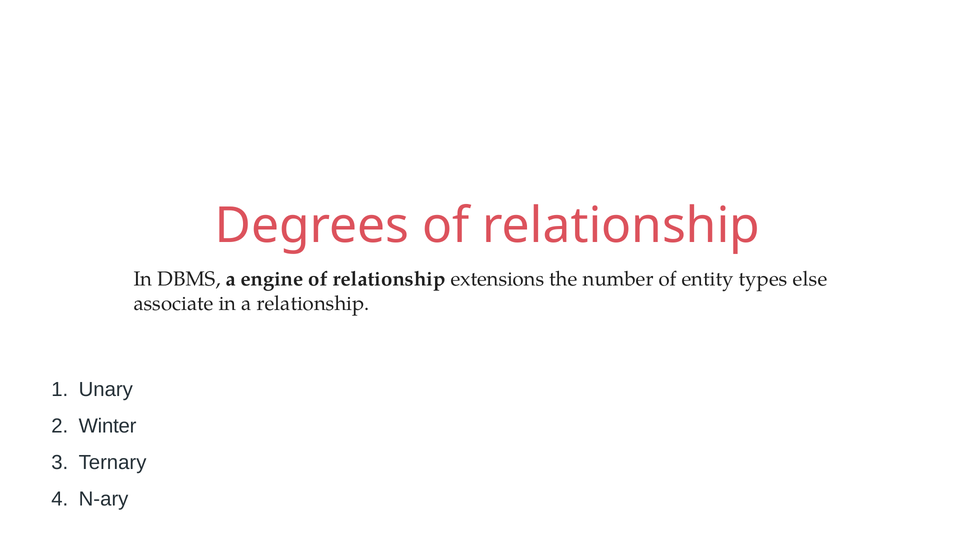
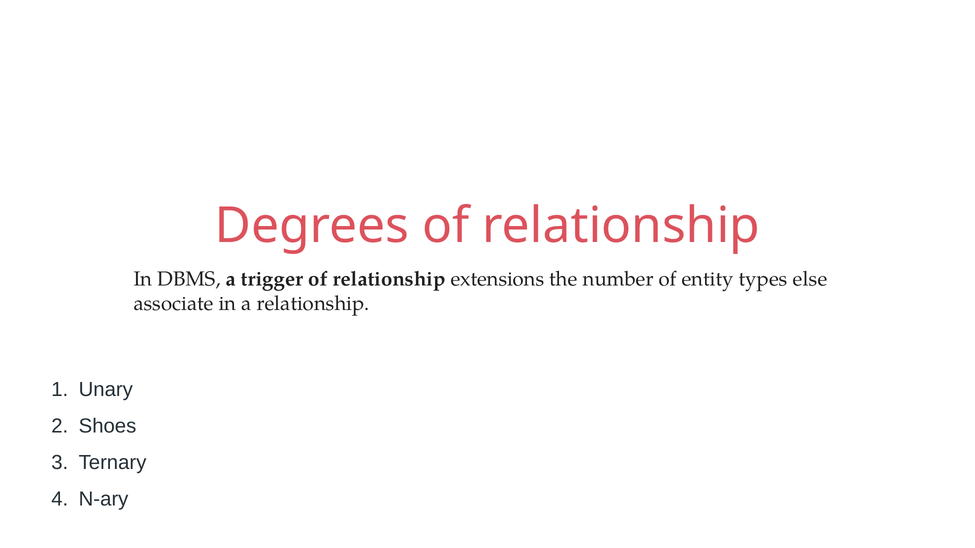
engine: engine -> trigger (272, 279)
Winter: Winter -> Shoes (108, 427)
